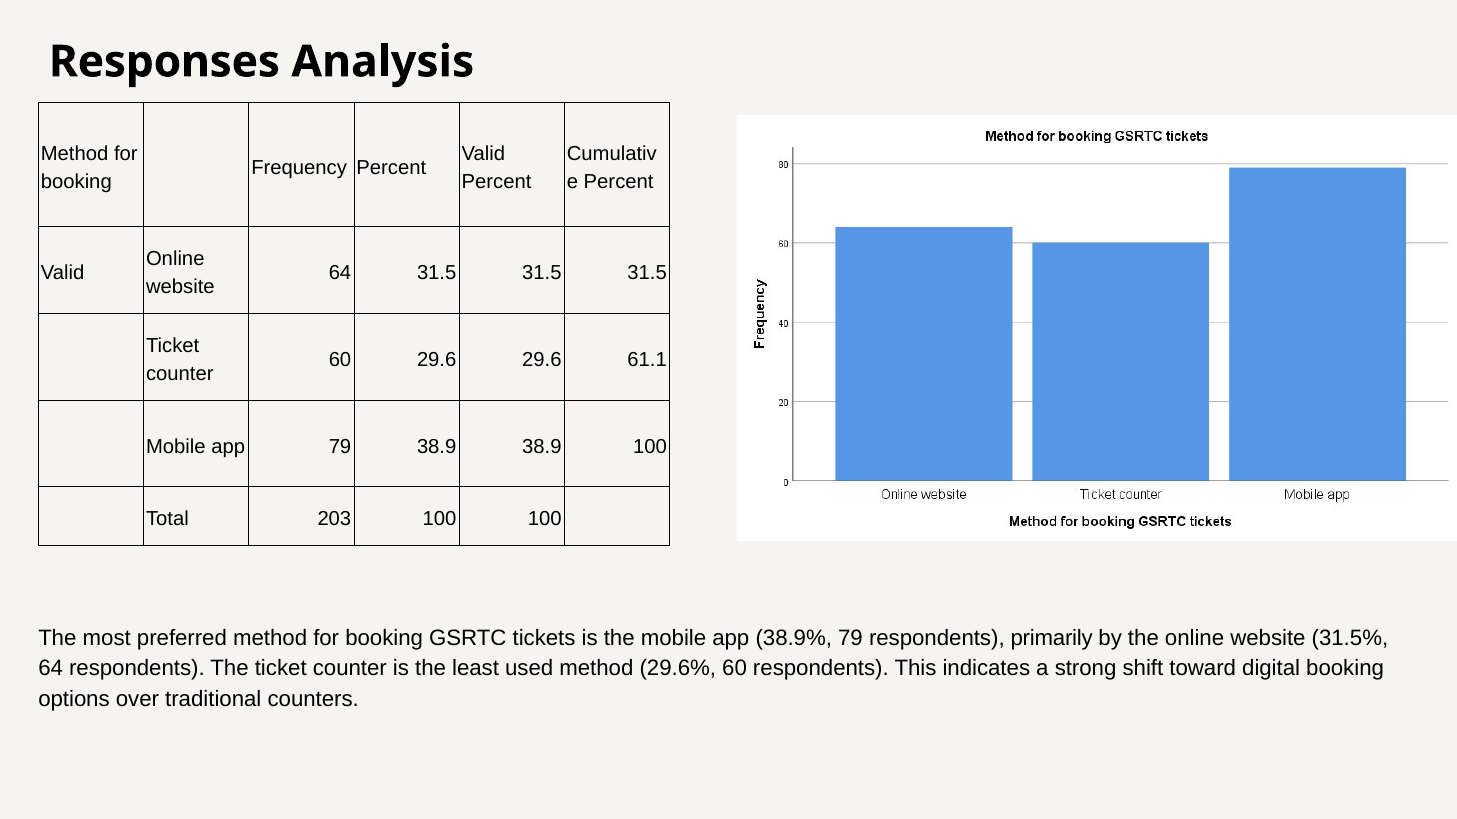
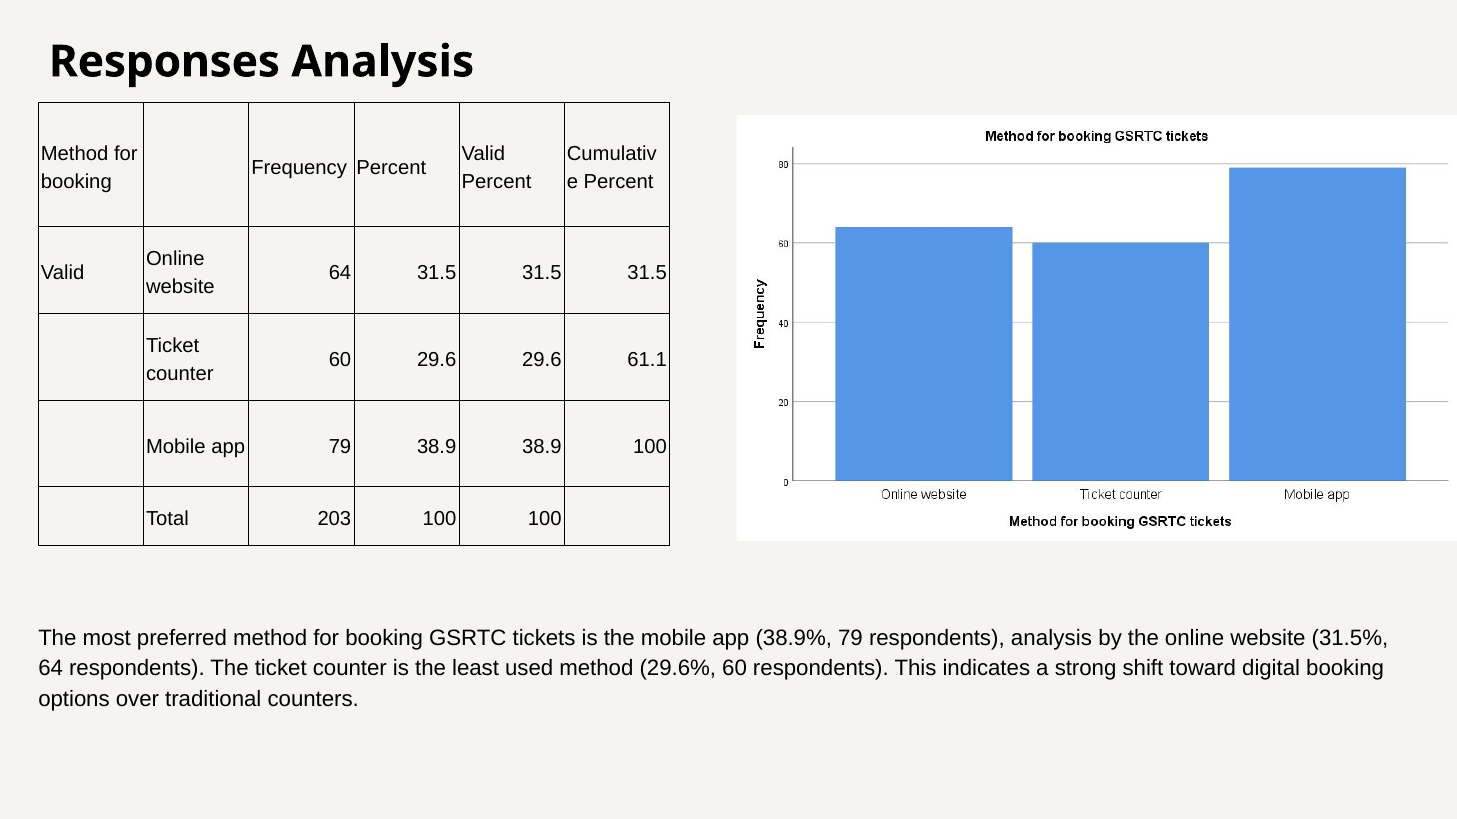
respondents primarily: primarily -> analysis (1051, 638)
